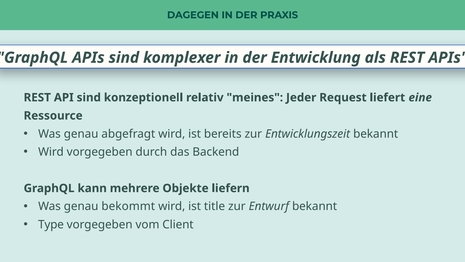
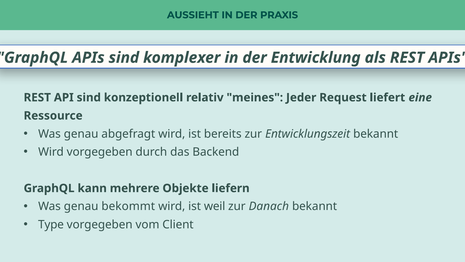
DAGEGEN: DAGEGEN -> AUSSIEHT (193, 15)
title: title -> weil (215, 206)
Entwurf: Entwurf -> Danach (269, 206)
